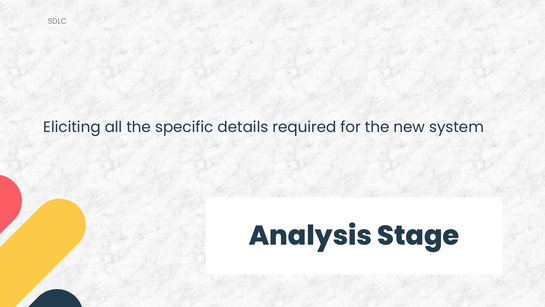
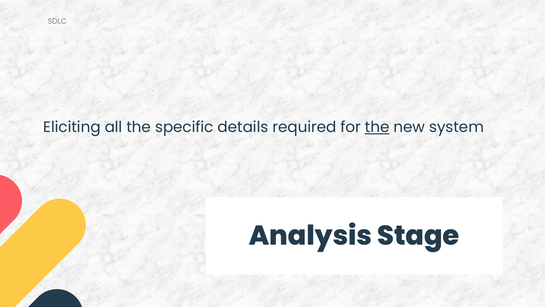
the underline: none -> present (377, 127)
